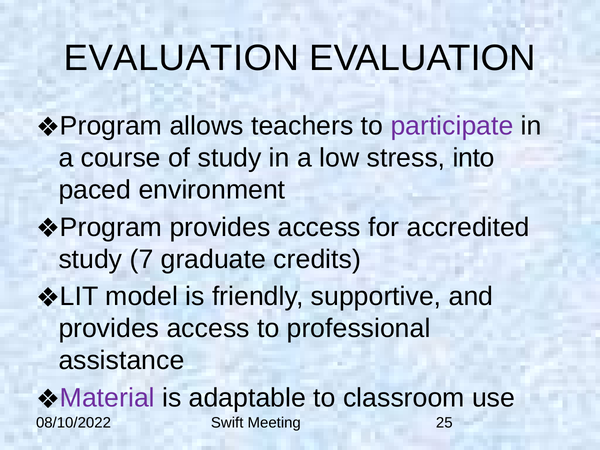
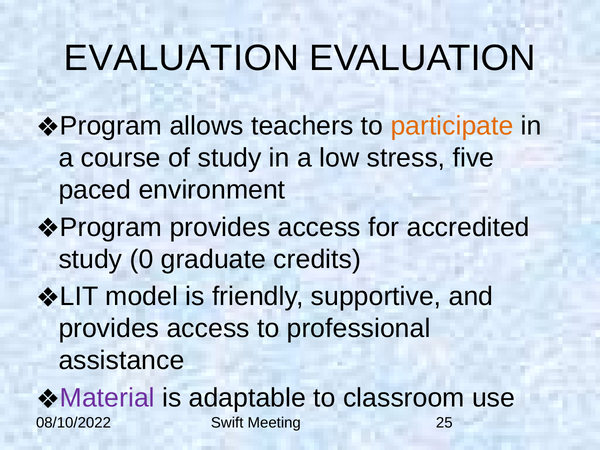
participate colour: purple -> orange (452, 126)
into: into -> five (473, 158)
7: 7 -> 0 (141, 259)
